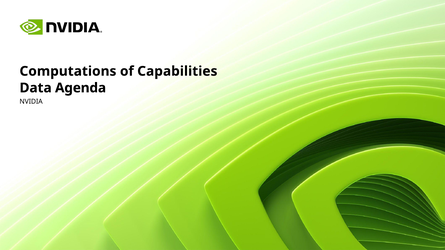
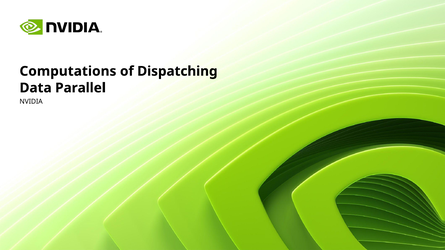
Capabilities: Capabilities -> Dispatching (177, 71)
Agenda: Agenda -> Parallel (81, 88)
